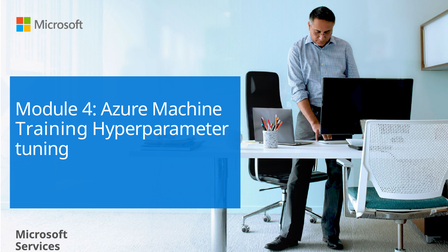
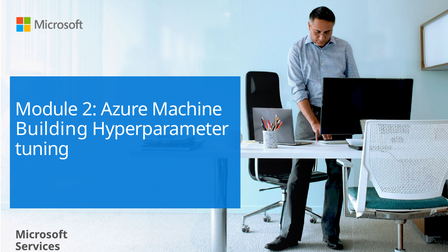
4: 4 -> 2 (90, 109)
Training: Training -> Building (52, 129)
